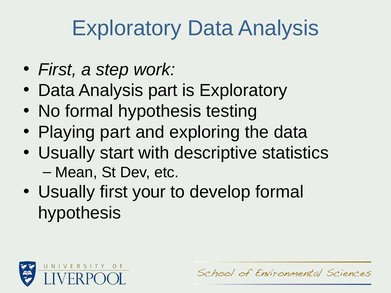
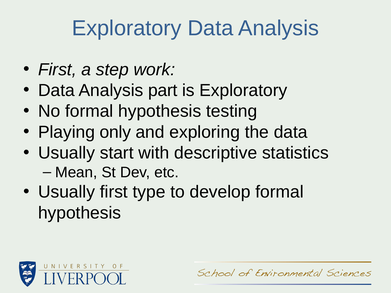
Playing part: part -> only (115, 132)
your: your -> type (149, 192)
